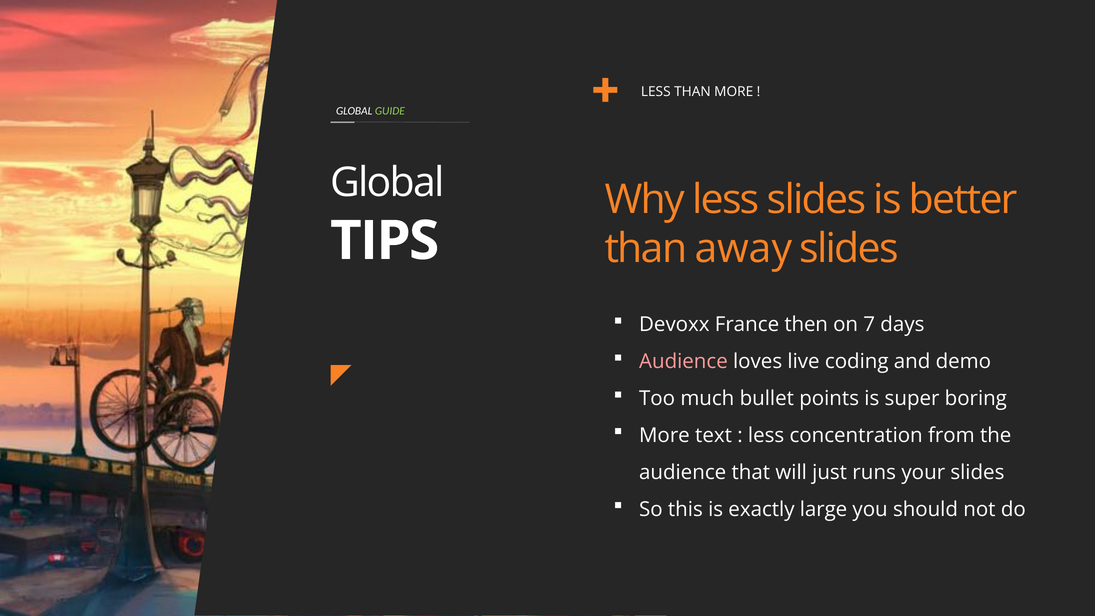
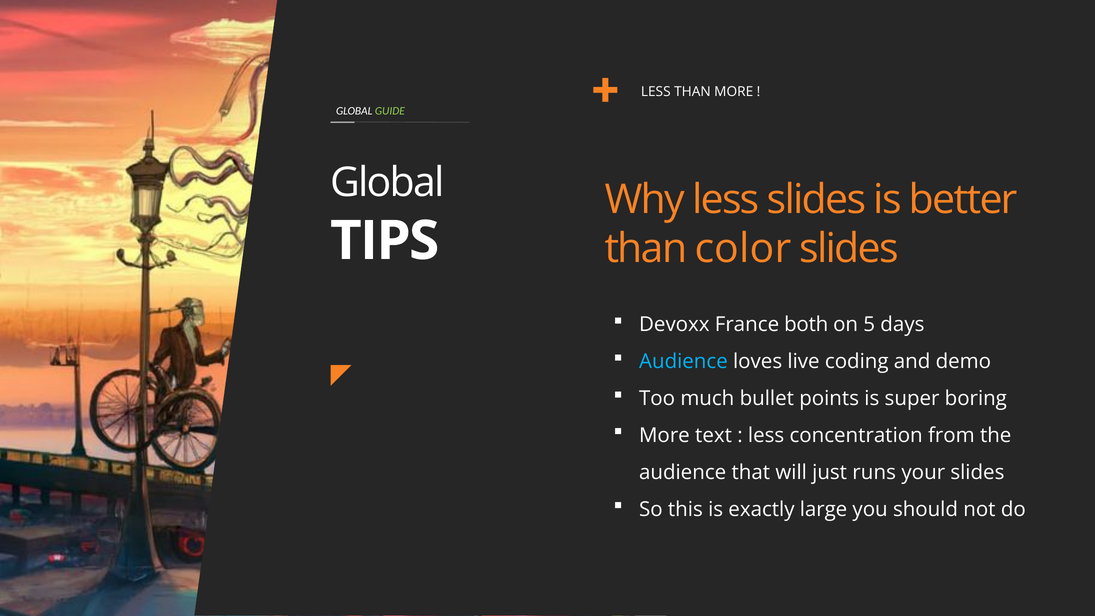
away: away -> color (743, 249)
then: then -> both (806, 325)
7: 7 -> 5 (869, 325)
Audience colour: pink -> light blue (683, 362)
